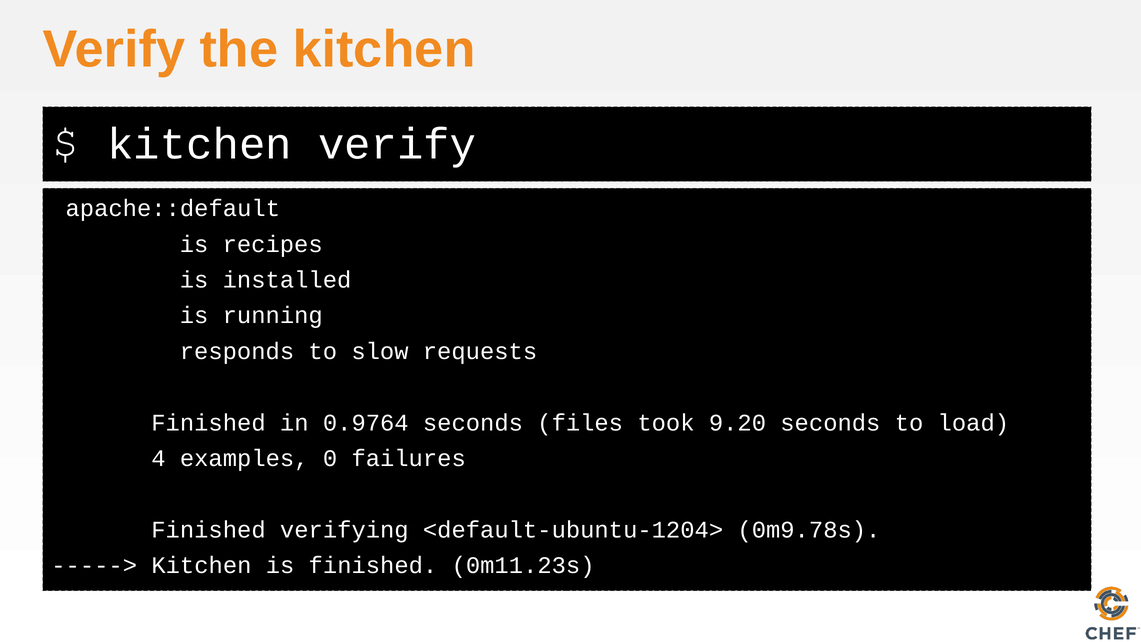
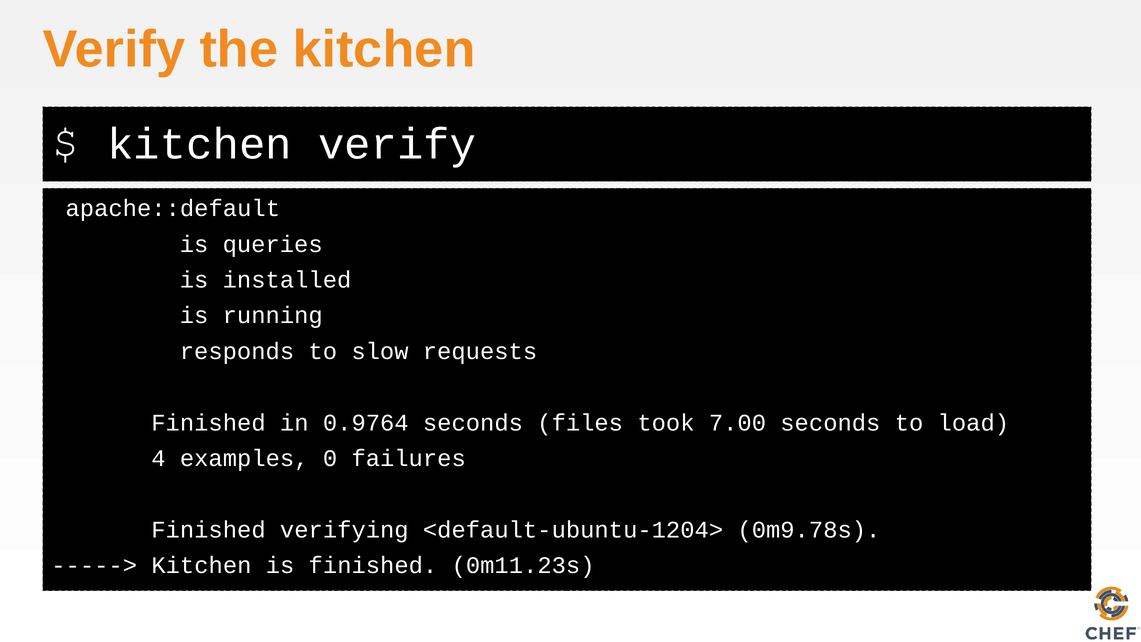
recipes: recipes -> queries (273, 244)
9.20: 9.20 -> 7.00 (737, 423)
